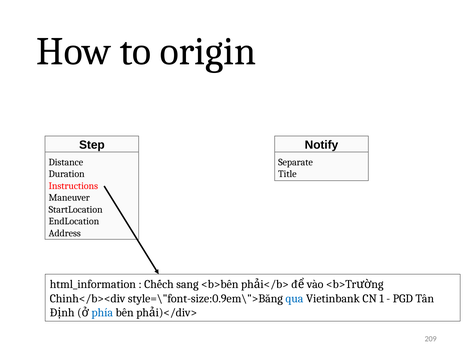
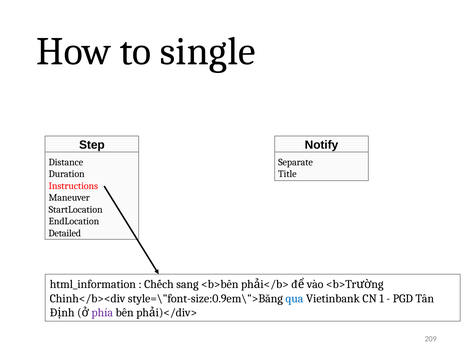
origin: origin -> single (208, 52)
Address: Address -> Detailed (65, 233)
phía colour: blue -> purple (102, 313)
